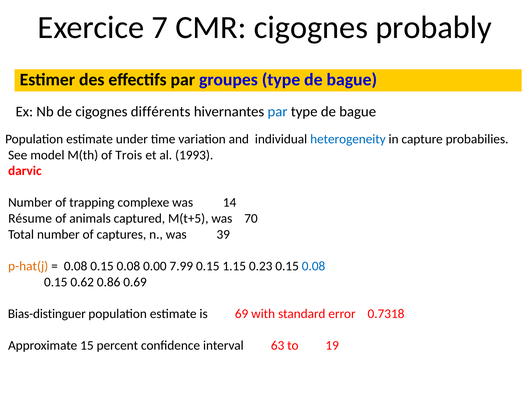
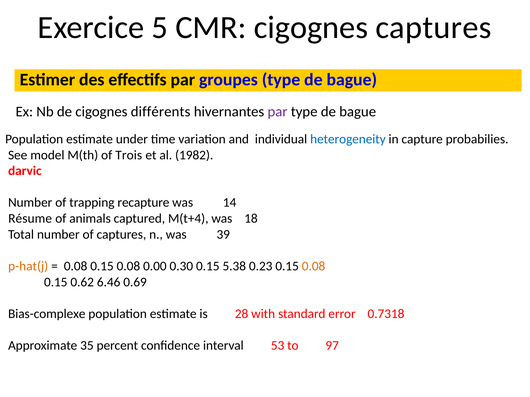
7: 7 -> 5 (160, 27)
cigognes probably: probably -> captures (433, 27)
par colour: blue -> purple (278, 112)
1993: 1993 -> 1982 (194, 155)
complexe: complexe -> recapture (143, 203)
M(t+5: M(t+5 -> M(t+4 (188, 219)
70: 70 -> 18 (251, 219)
7.99: 7.99 -> 0.30 (181, 266)
1.15: 1.15 -> 5.38 (234, 266)
0.08 colour: blue -> orange (314, 266)
0.86: 0.86 -> 6.46 (109, 282)
Bias-distinguer: Bias-distinguer -> Bias-complexe (47, 314)
69: 69 -> 28 (242, 314)
15: 15 -> 35 (87, 346)
63: 63 -> 53 (278, 346)
19: 19 -> 97 (332, 346)
